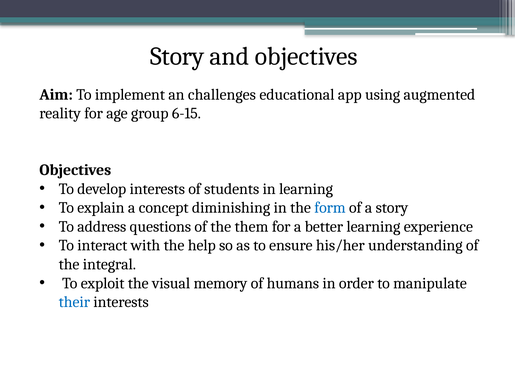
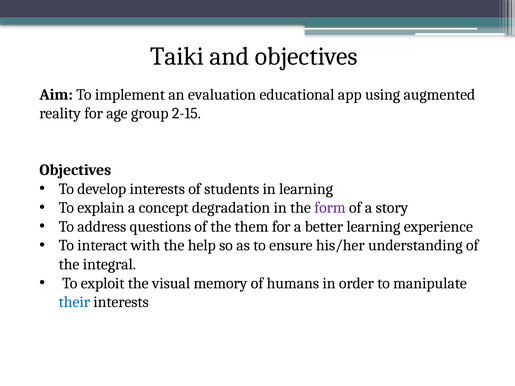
Story: Story -> Taiki (177, 56)
challenges: challenges -> evaluation (222, 95)
6-15: 6-15 -> 2-15 (186, 113)
diminishing: diminishing -> degradation (231, 208)
form colour: blue -> purple (330, 208)
